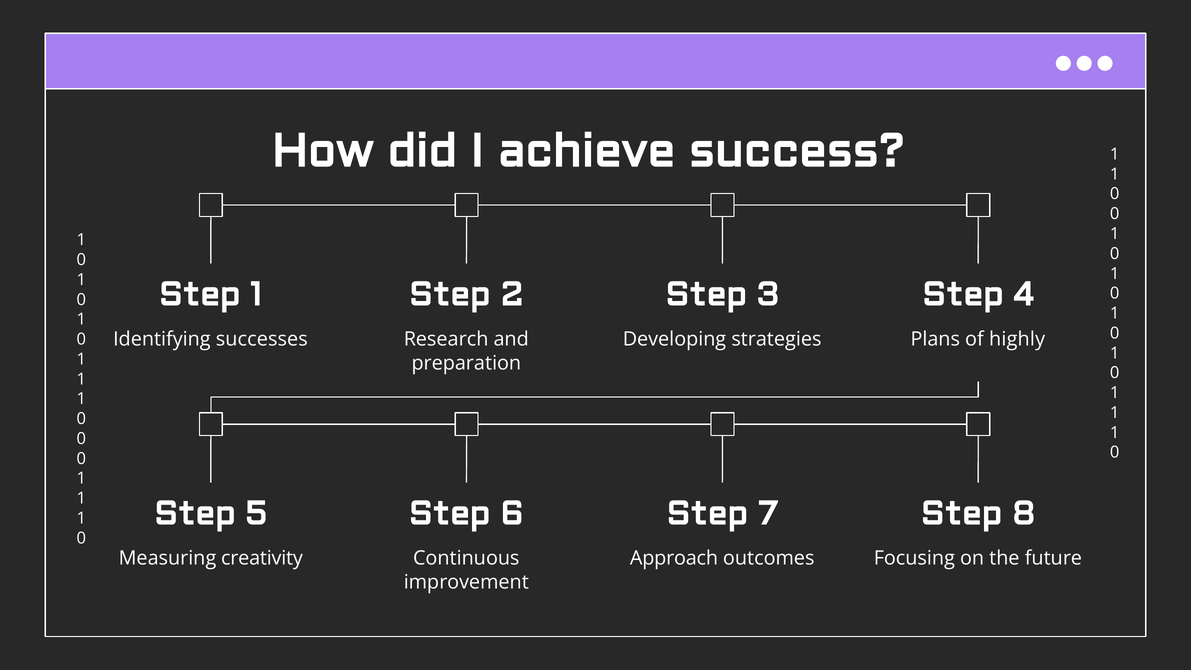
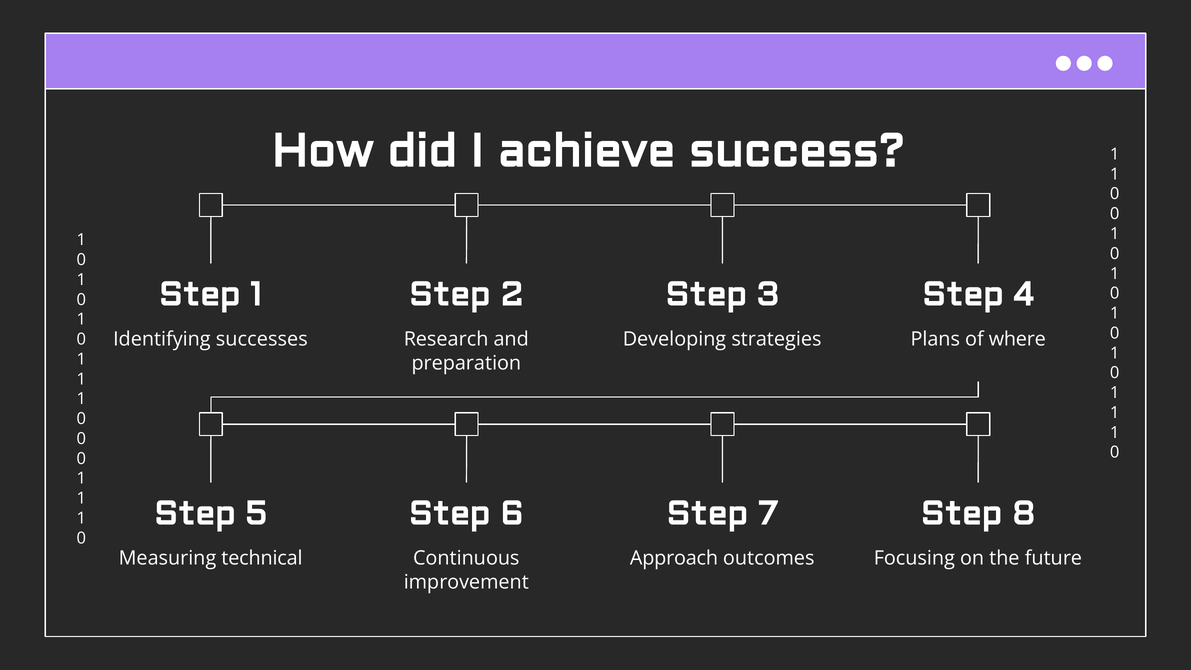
highly: highly -> where (1017, 339)
creativity: creativity -> technical (262, 558)
